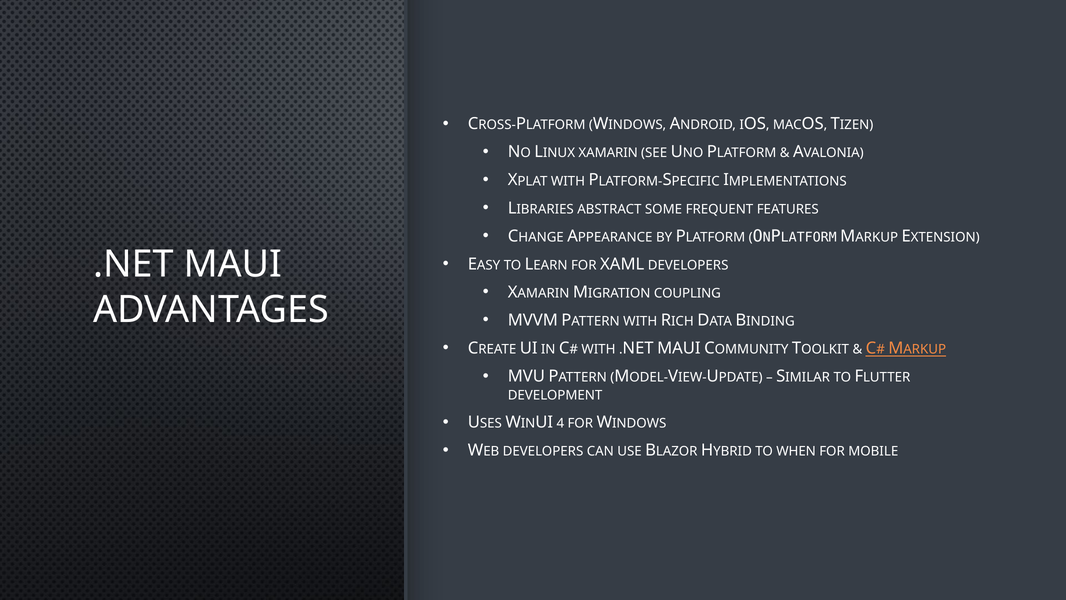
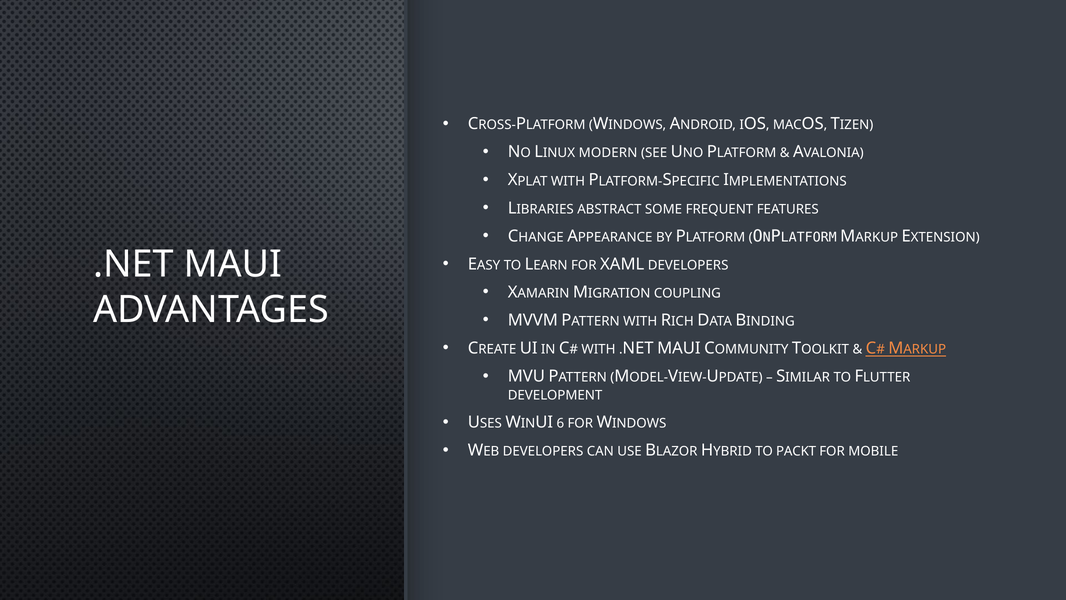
LINUX XAMARIN: XAMARIN -> MODERN (608, 153)
4: 4 -> 6 (560, 423)
WHEN: WHEN -> PACKT (796, 451)
